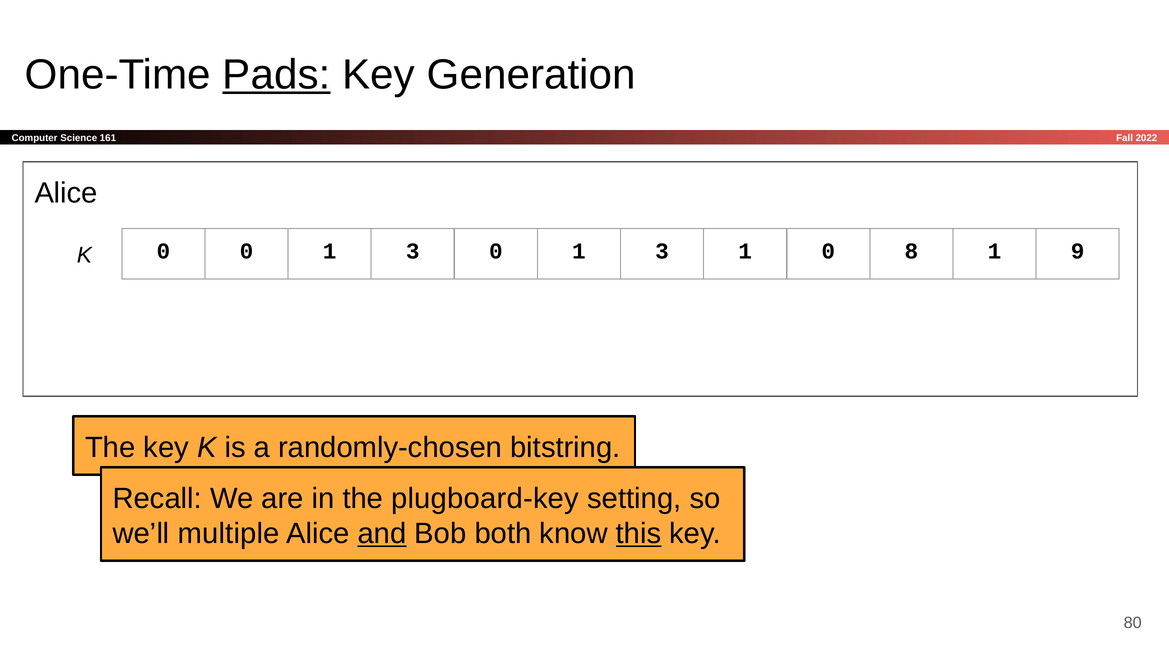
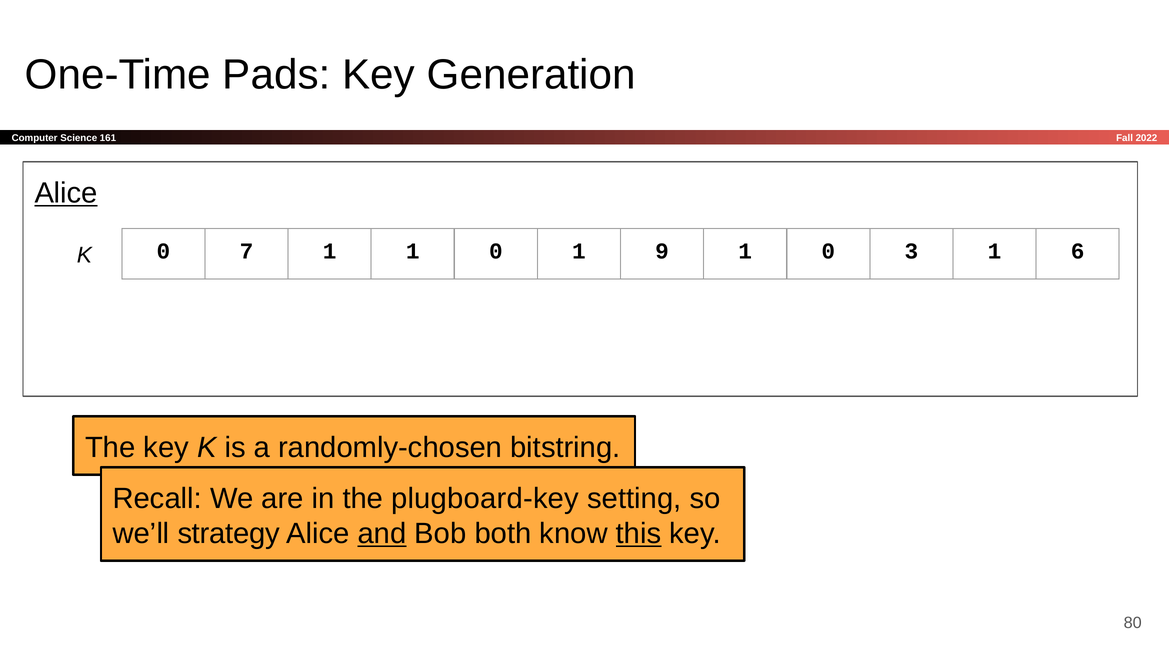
Pads underline: present -> none (276, 75)
Alice underline: none -> present (66, 193)
0 0: 0 -> 7 (246, 251)
3: 3 -> 1 (413, 251)
3: 3 -> 9 (662, 251)
8: 8 -> 3 (911, 251)
9: 9 -> 6 (1078, 251)
multiple: multiple -> strategy (229, 533)
